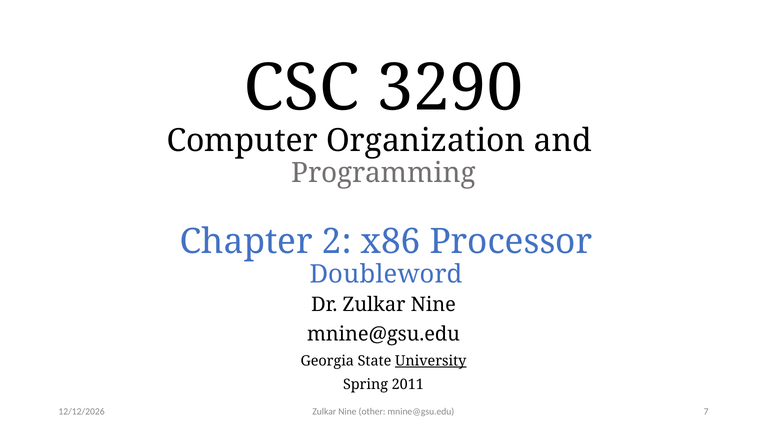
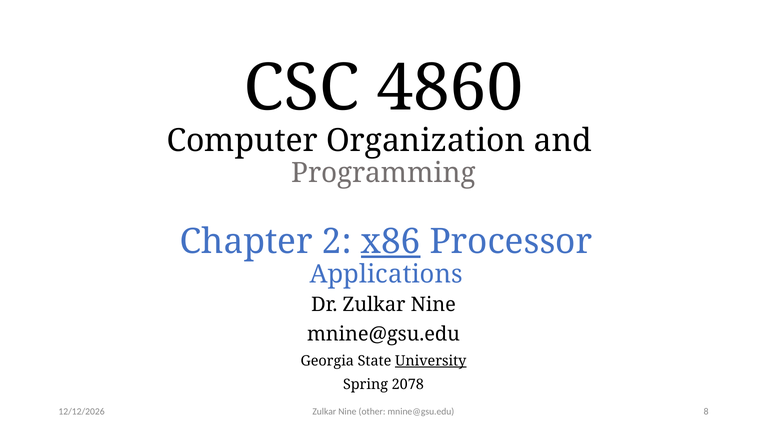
3290: 3290 -> 4860 (450, 88)
x86 underline: none -> present (391, 242)
Doubleword: Doubleword -> Applications (386, 275)
2011: 2011 -> 2078 (408, 385)
7: 7 -> 8 (706, 412)
